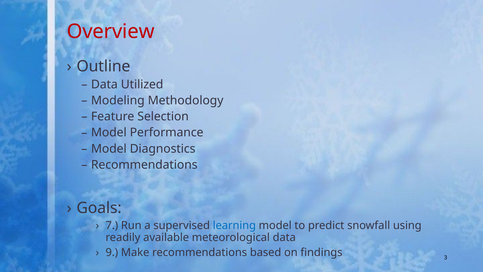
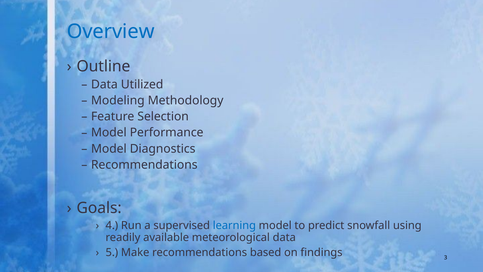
Overview colour: red -> blue (111, 31)
7: 7 -> 4 (112, 225)
9: 9 -> 5 (112, 252)
